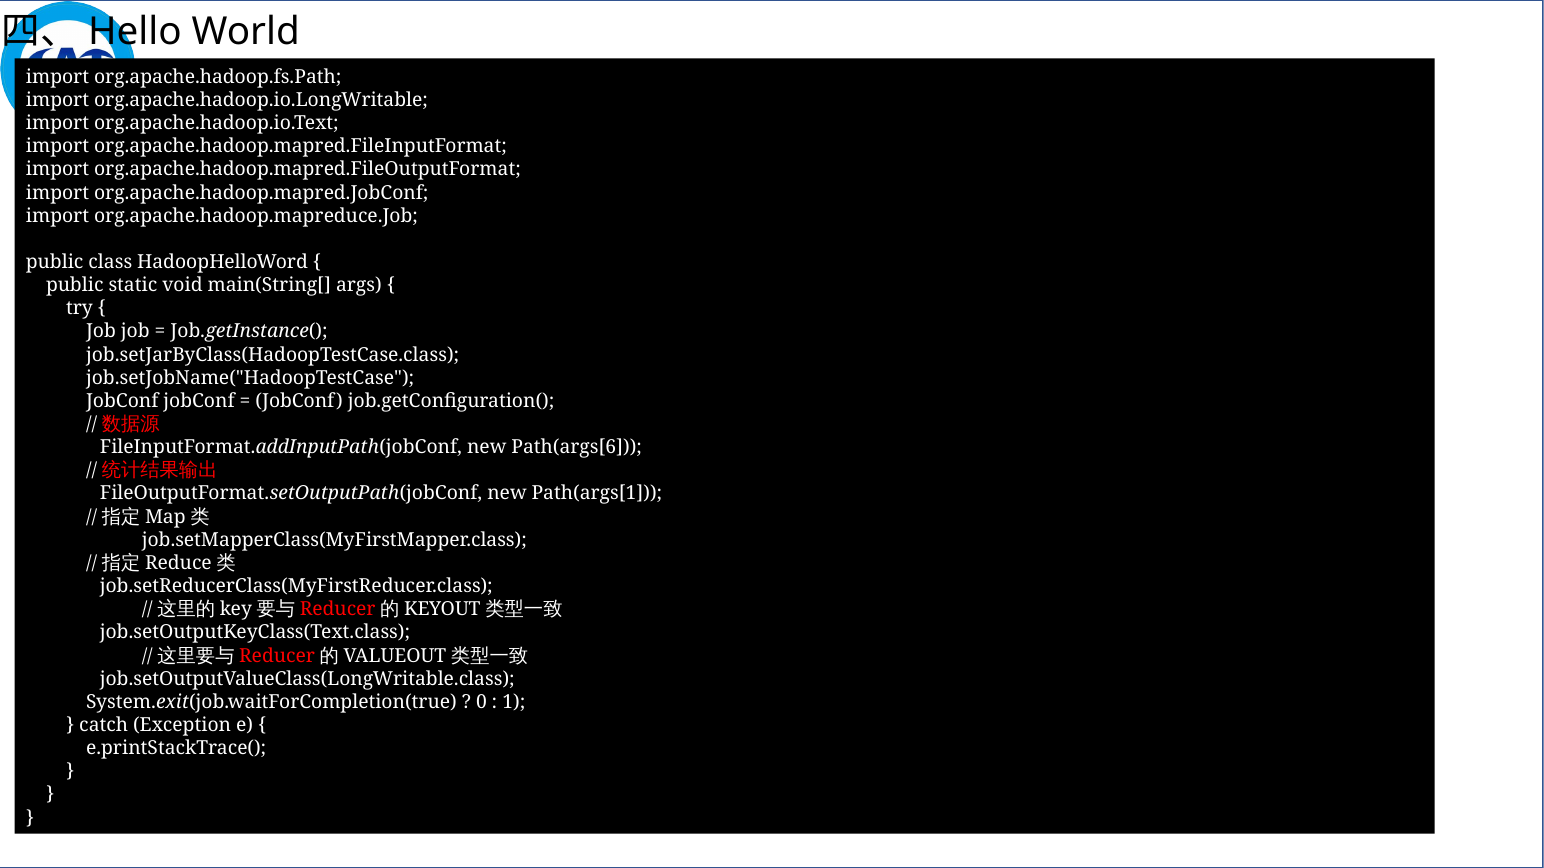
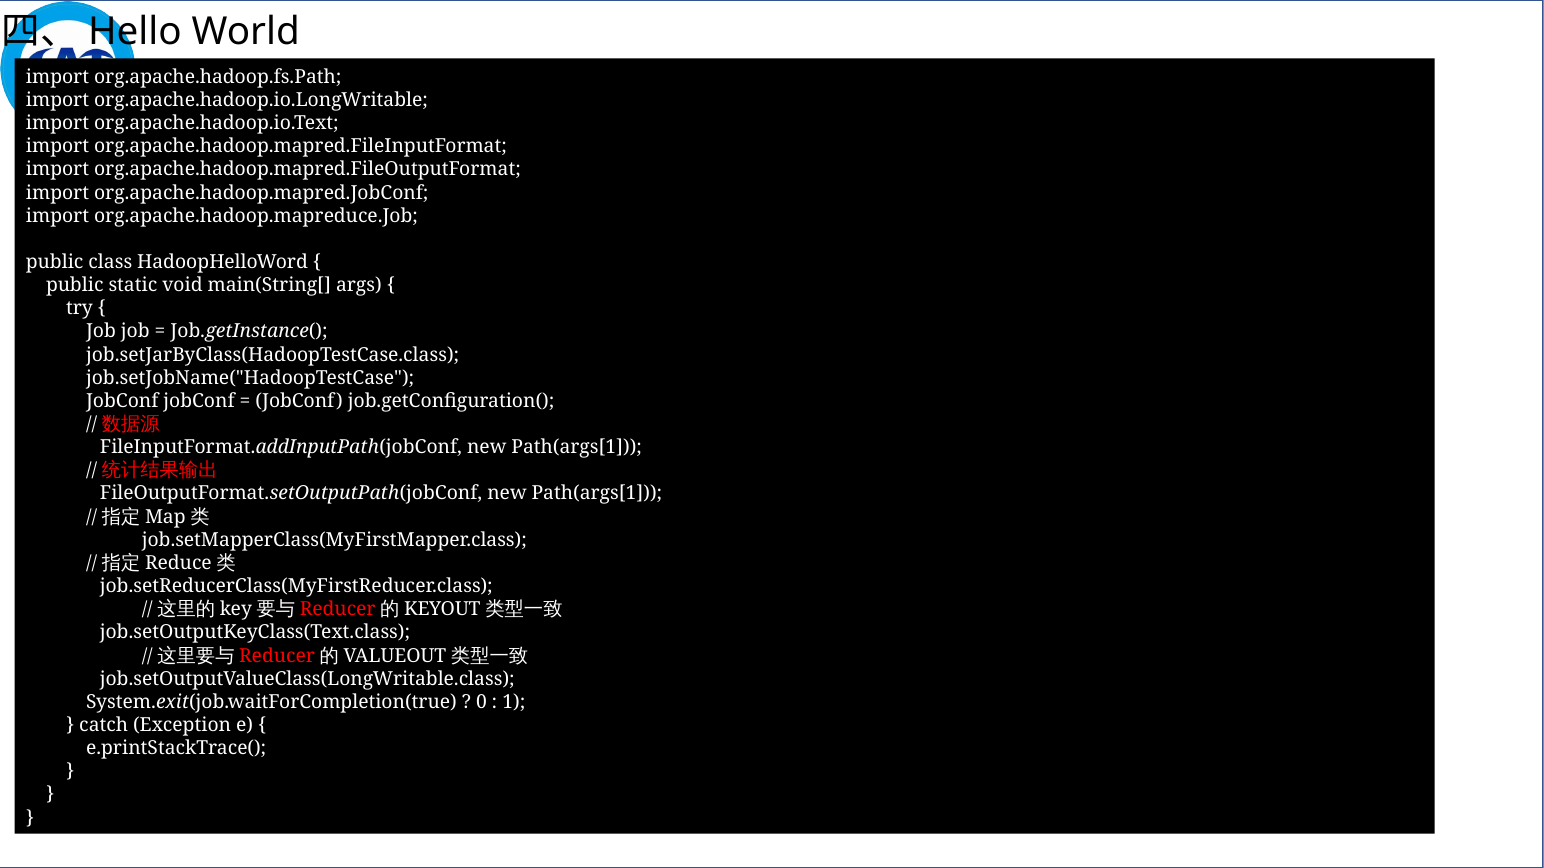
FileInputFormat.addInputPath(jobConf new Path(args[6: Path(args[6 -> Path(args[1 (577, 448)
